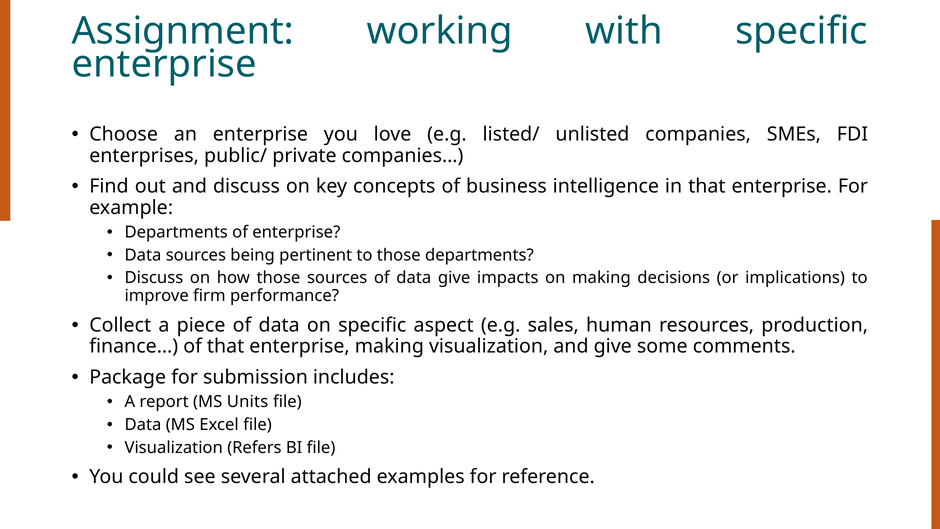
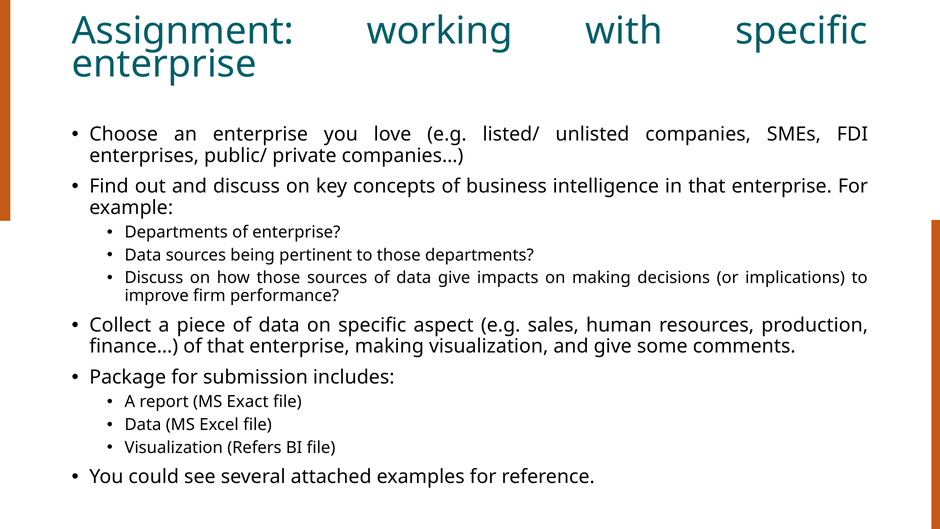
Units: Units -> Exact (248, 402)
